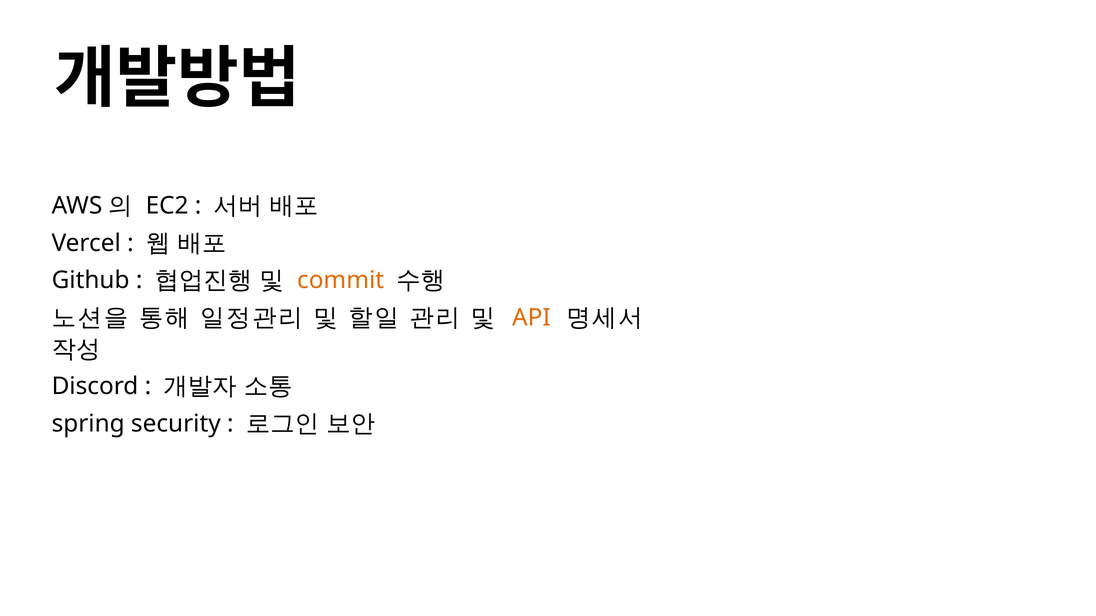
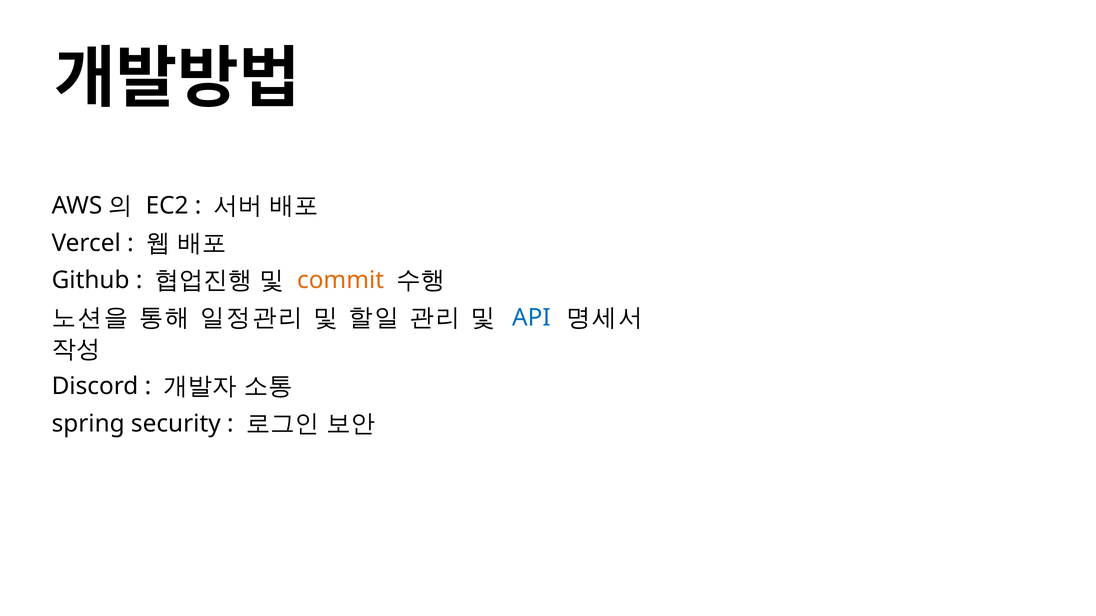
API colour: orange -> blue (531, 318)
